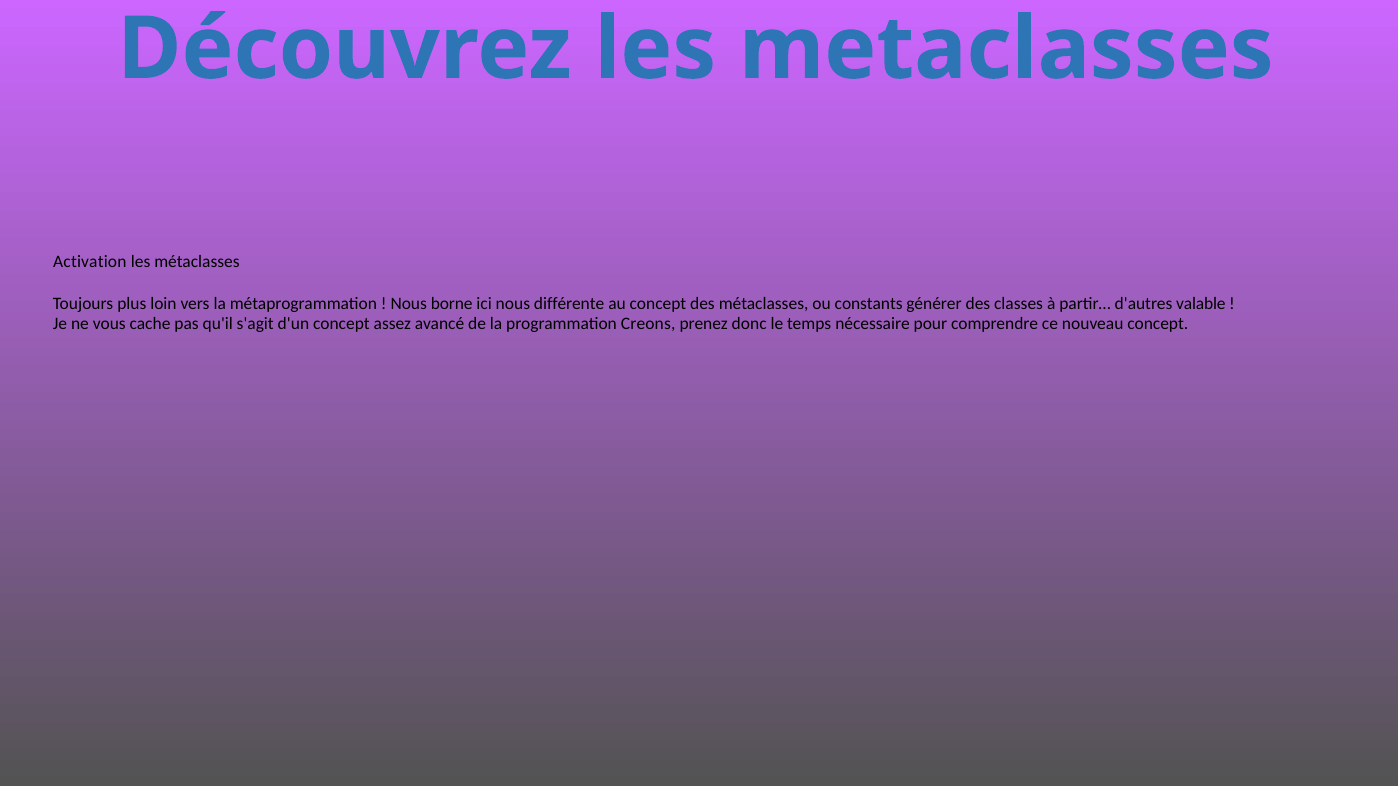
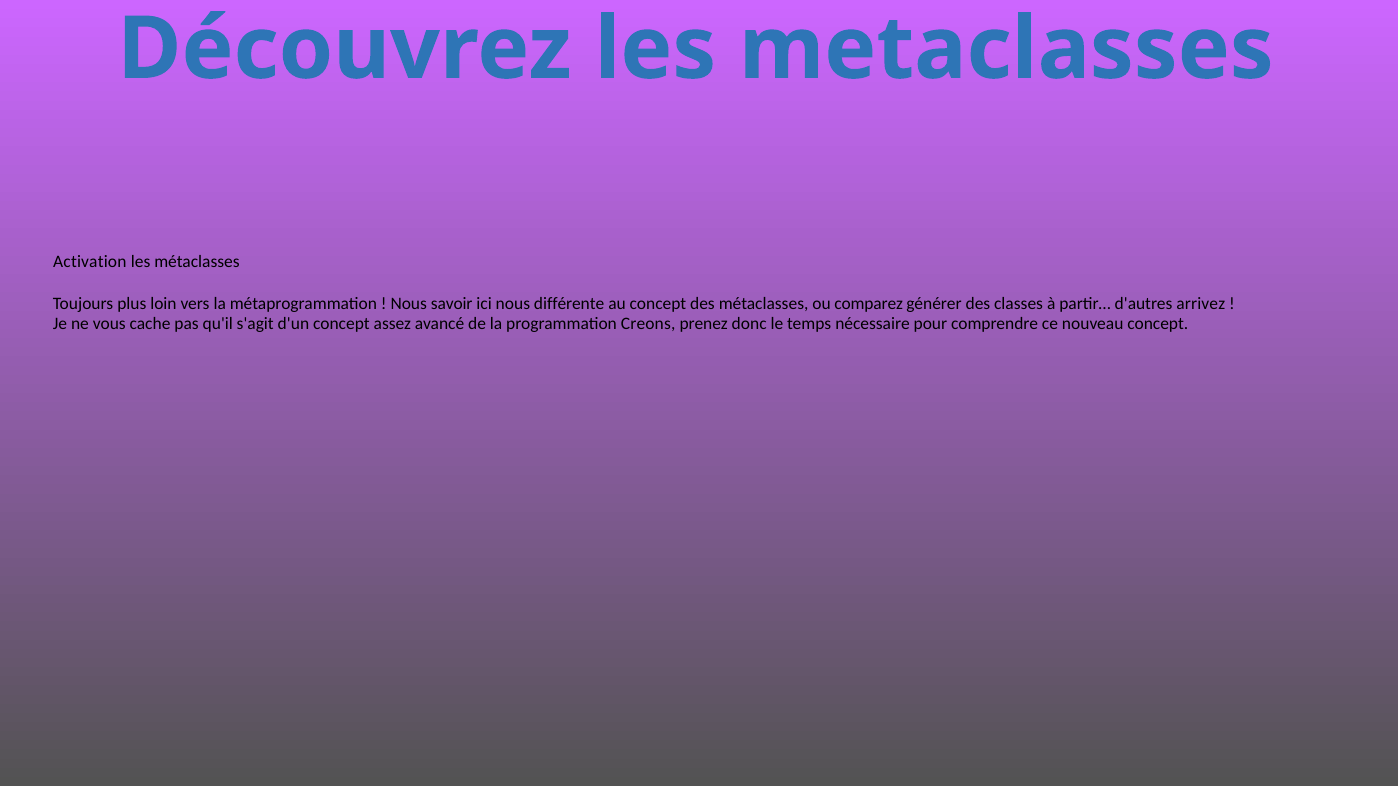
borne: borne -> savoir (452, 303)
constants: constants -> comparez (869, 303)
valable: valable -> arrivez (1201, 303)
